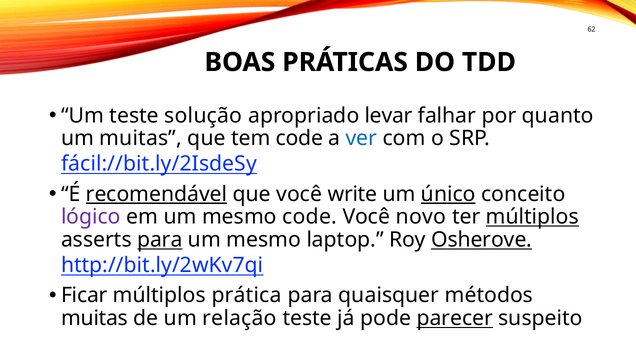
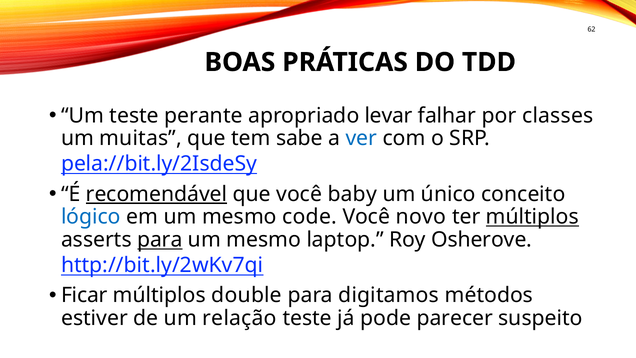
solução: solução -> perante (203, 115)
quanto: quanto -> classes (558, 115)
tem code: code -> sabe (299, 138)
fácil://bit.ly/2IsdeSy: fácil://bit.ly/2IsdeSy -> pela://bit.ly/2IsdeSy (159, 164)
write: write -> baby (352, 194)
único underline: present -> none (448, 194)
lógico colour: purple -> blue (91, 217)
Osherove underline: present -> none (482, 240)
prática: prática -> double (247, 295)
quaisquer: quaisquer -> digitamos (389, 295)
muitas: muitas -> estiver (94, 318)
parecer underline: present -> none (455, 318)
